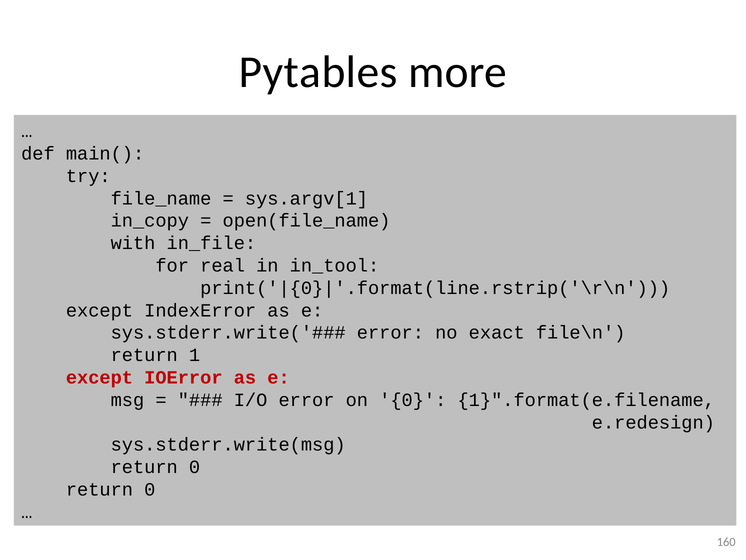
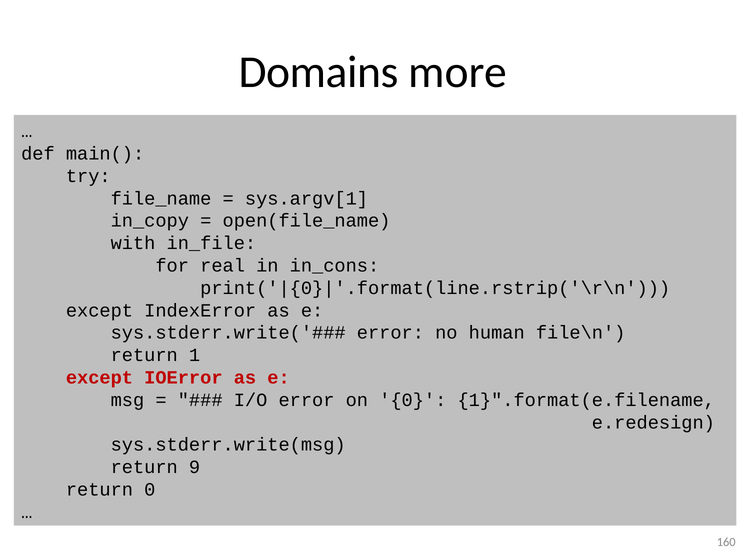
Pytables: Pytables -> Domains (319, 72)
in_tool: in_tool -> in_cons (334, 265)
exact: exact -> human (497, 332)
0: 0 -> 9 (195, 467)
